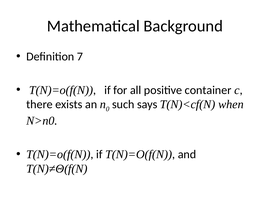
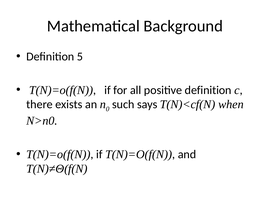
7: 7 -> 5 (80, 57)
positive container: container -> definition (208, 90)
